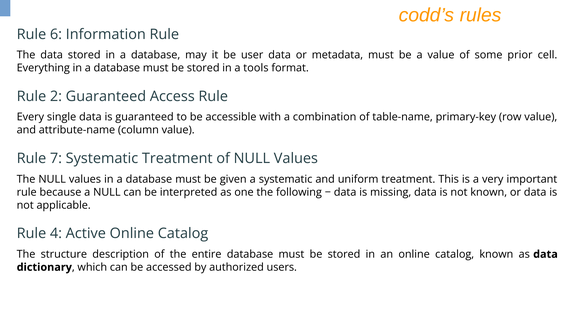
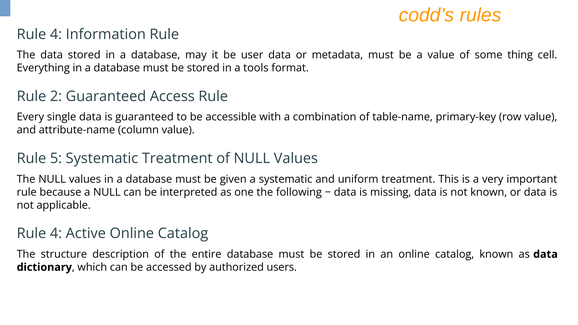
6: 6 -> 4 (56, 34)
prior: prior -> thing (520, 55)
7: 7 -> 5 (56, 159)
